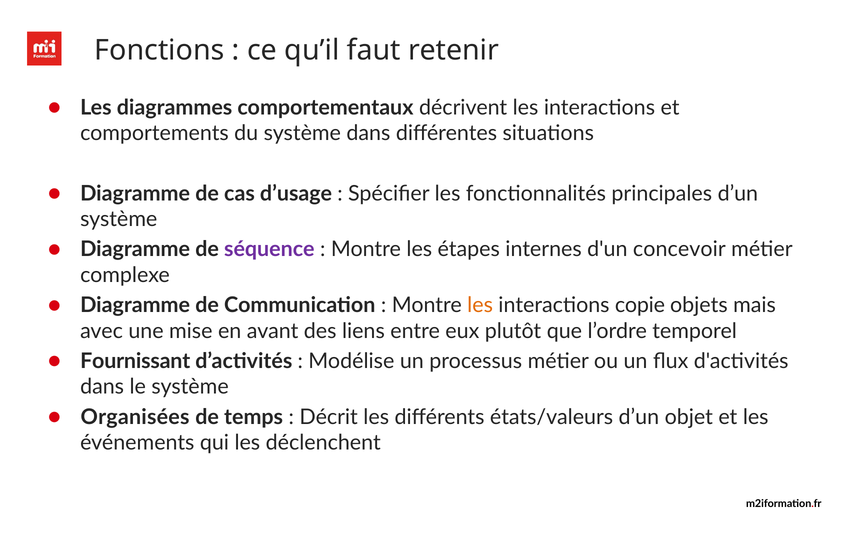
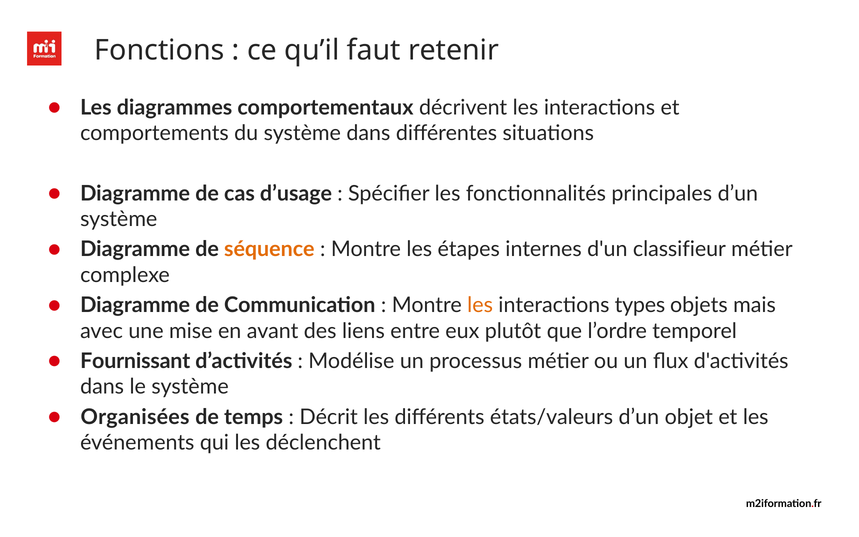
séquence colour: purple -> orange (269, 249)
concevoir: concevoir -> classifieur (679, 249)
copie: copie -> types (640, 305)
